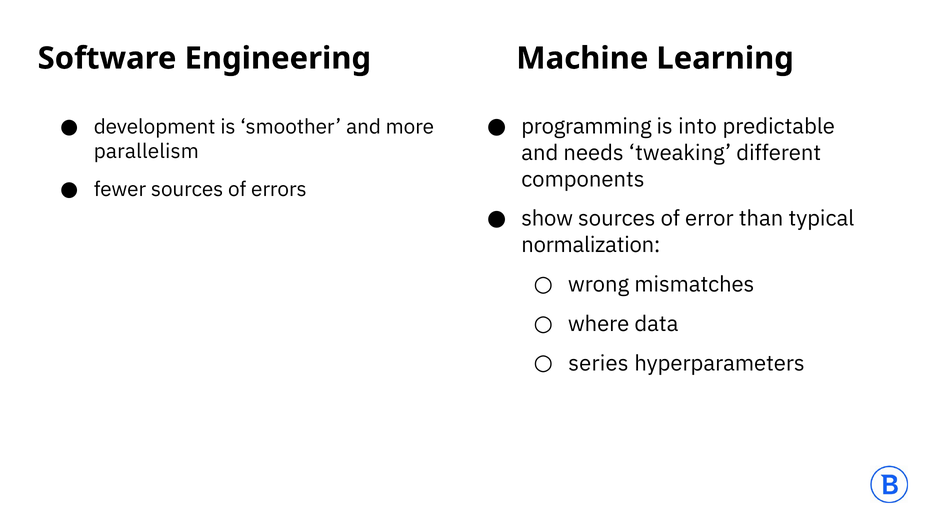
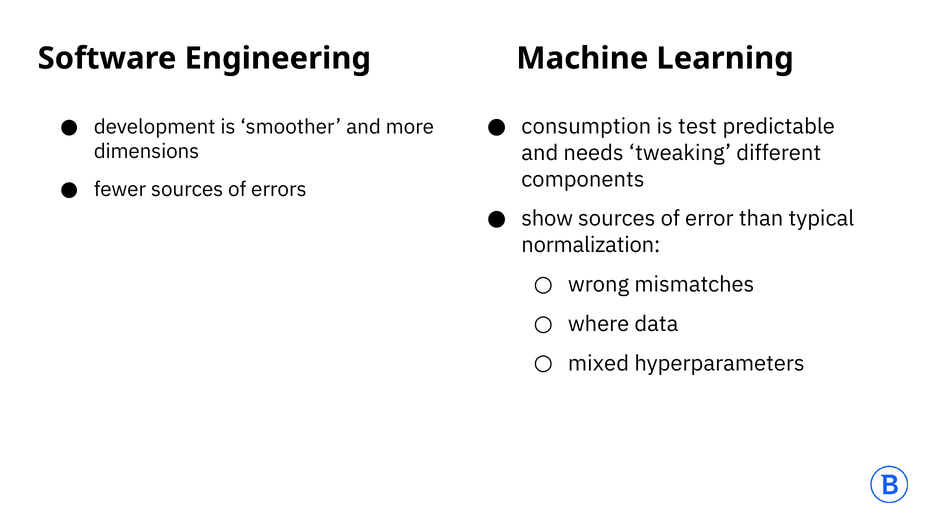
programming: programming -> consumption (586, 126)
into: into -> test (698, 126)
parallelism: parallelism -> dimensions (146, 152)
series: series -> mixed (598, 363)
